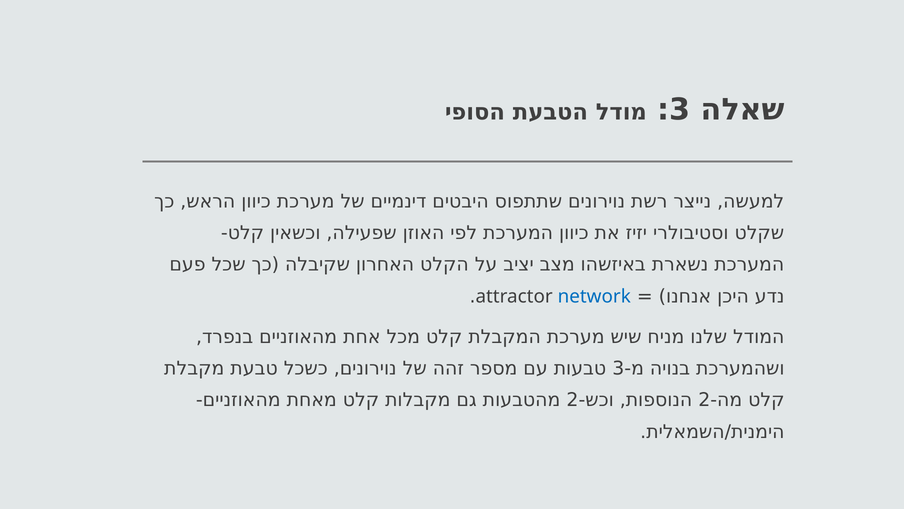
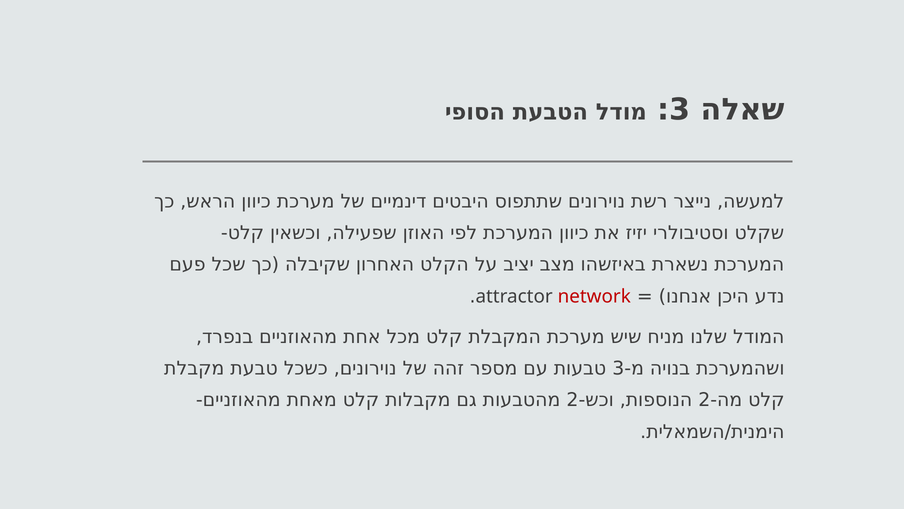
network colour: blue -> red (594, 296)
